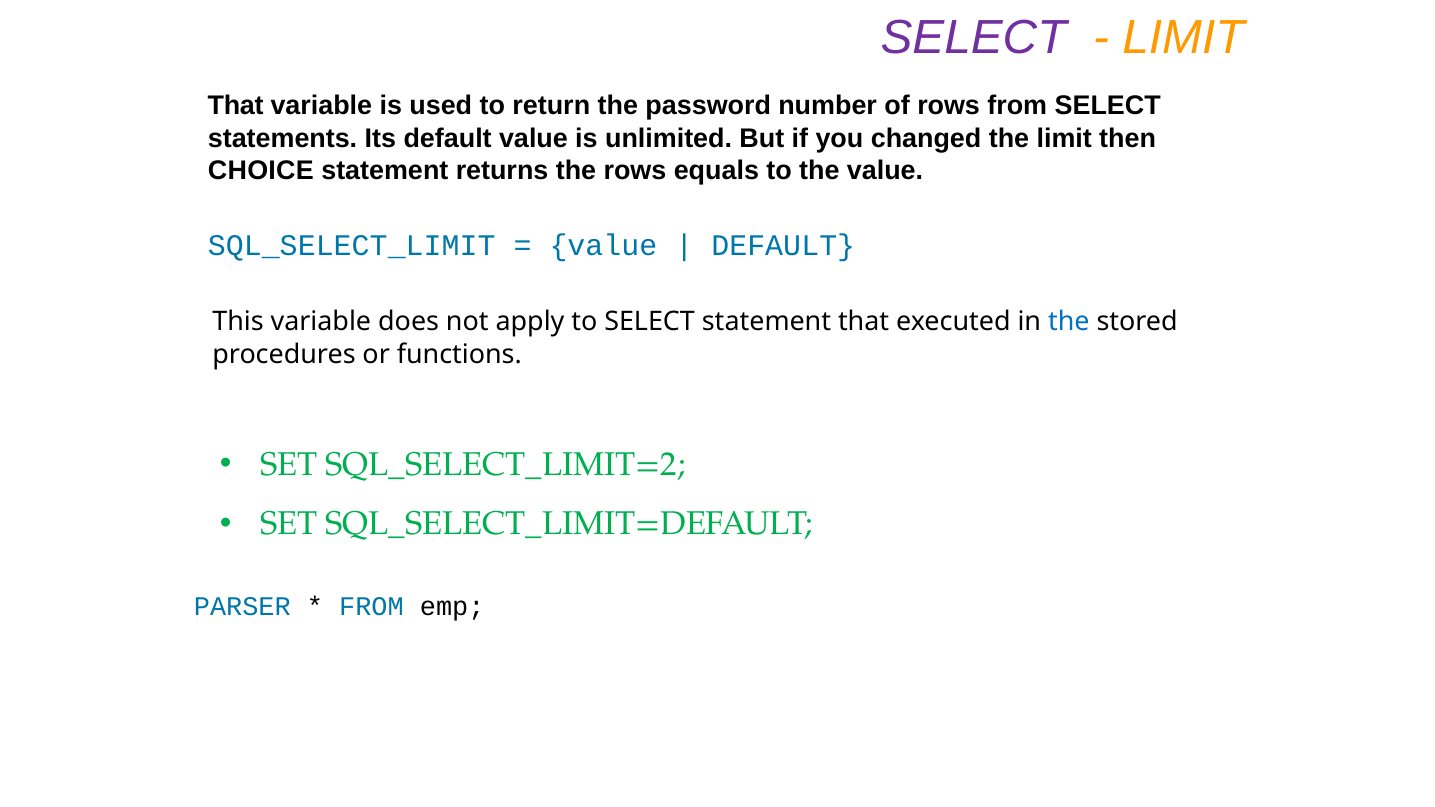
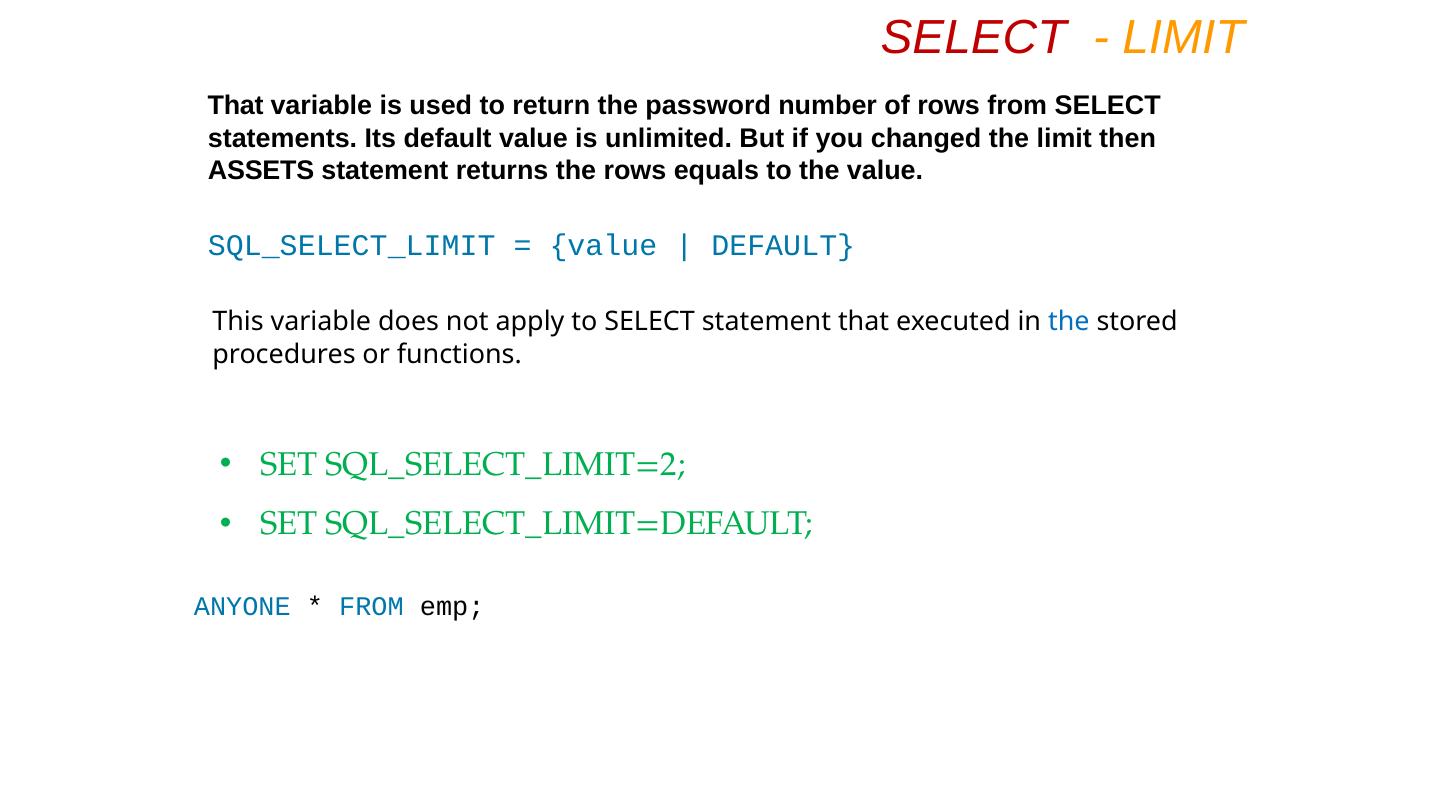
SELECT colour: purple -> red (973, 37)
CHOICE: CHOICE -> ASSETS (261, 171)
PARSER: PARSER -> ANYONE (242, 606)
